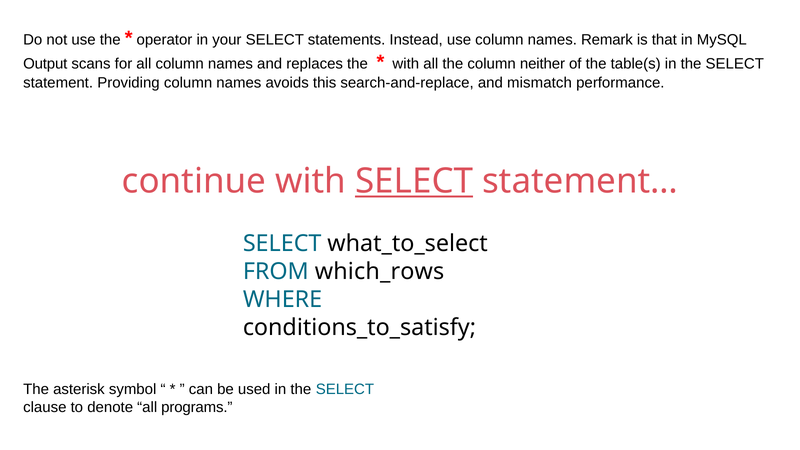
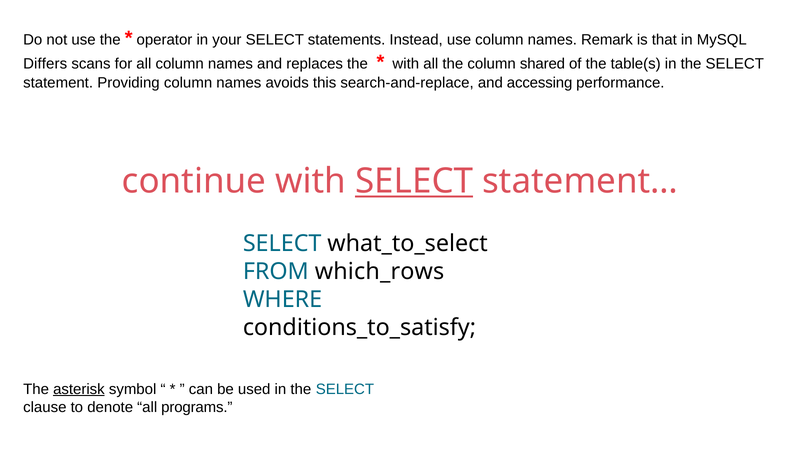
Output: Output -> Differs (45, 64)
neither: neither -> shared (542, 64)
mismatch: mismatch -> accessing (540, 83)
asterisk underline: none -> present (79, 389)
